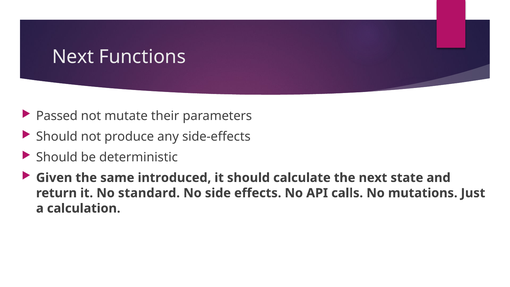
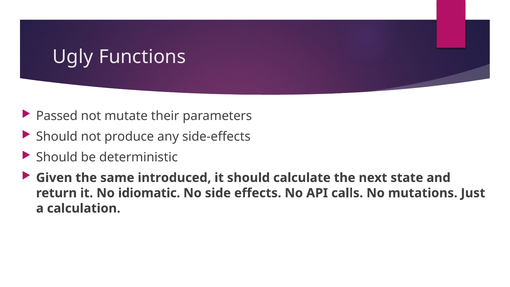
Next: Next -> Ugly (73, 57)
standard: standard -> idiomatic (149, 193)
